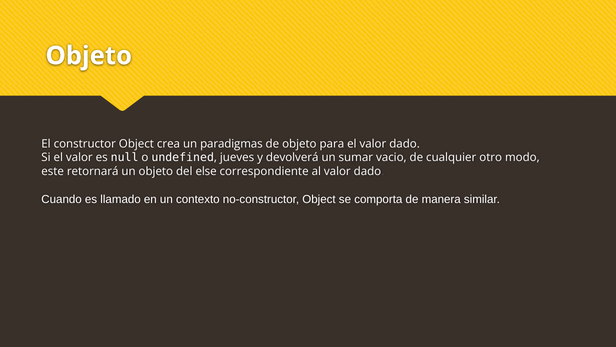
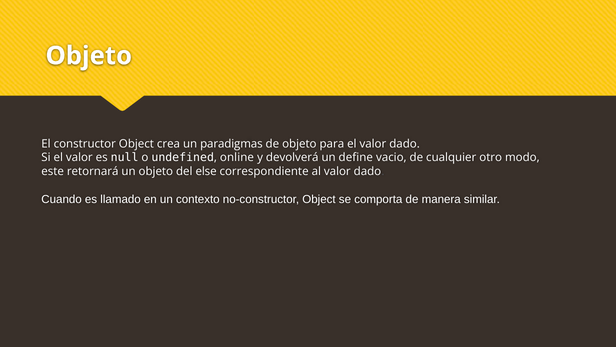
jueves: jueves -> online (237, 157)
sumar: sumar -> define (356, 157)
